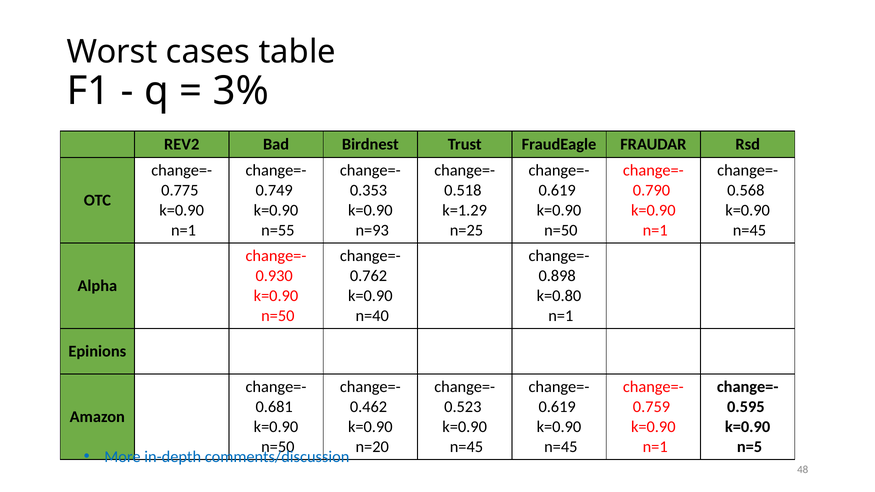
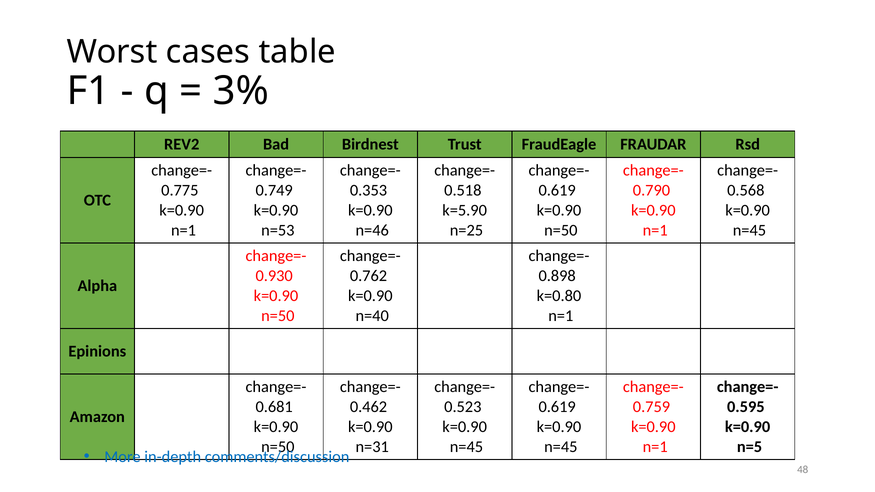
k=1.29: k=1.29 -> k=5.90 (465, 211)
n=55: n=55 -> n=53 (278, 231)
n=93: n=93 -> n=46 (372, 231)
n=20: n=20 -> n=31 (372, 447)
